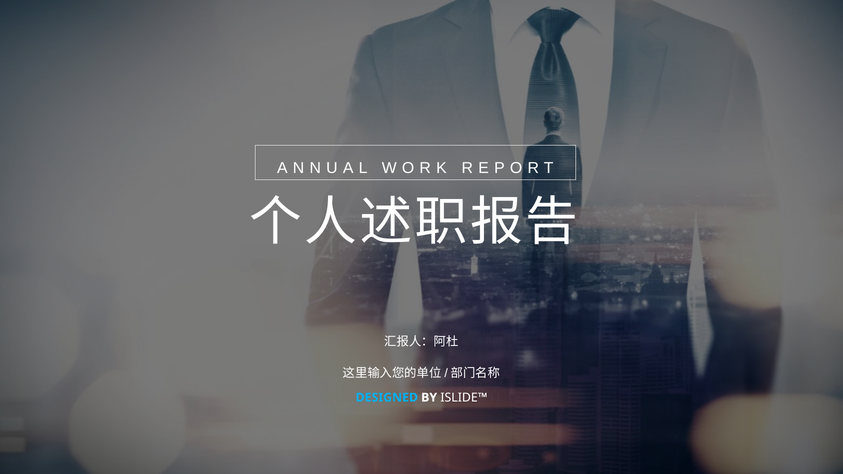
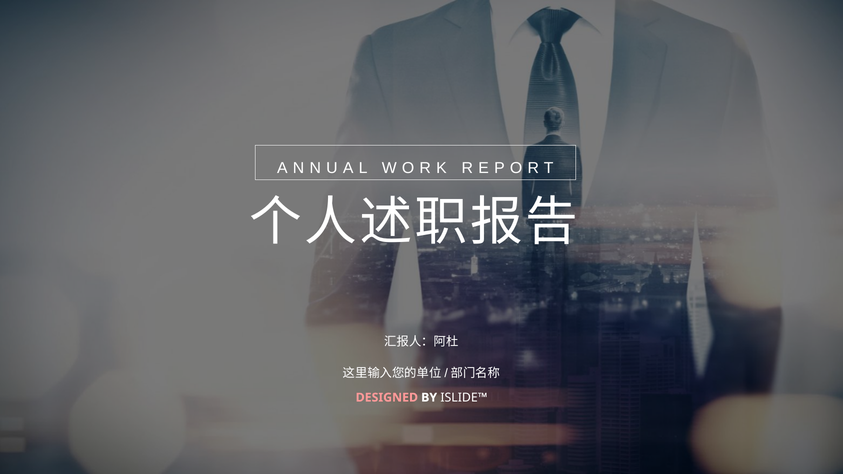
DESIGNED colour: light blue -> pink (387, 398)
